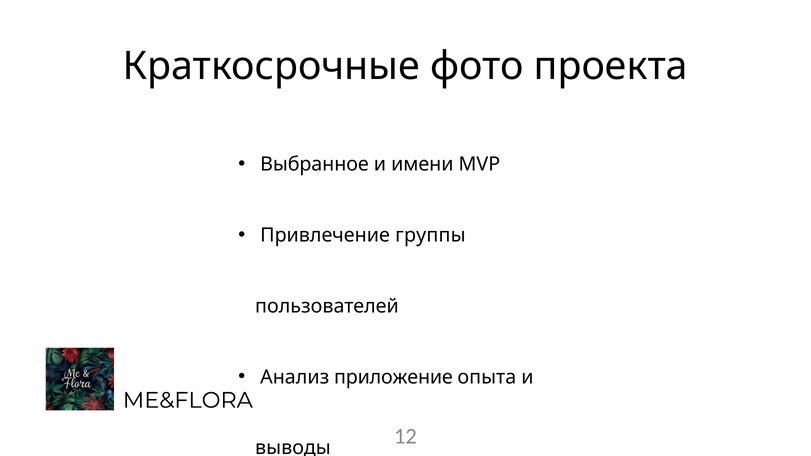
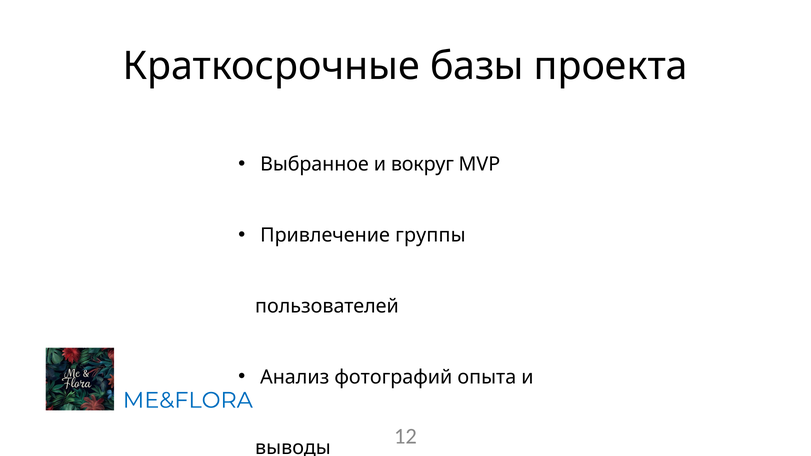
фото: фото -> базы (477, 66)
имени: имени -> вокруг (422, 164)
приложение: приложение -> фотографий (393, 377)
ME&FLORA colour: black -> blue (188, 400)
